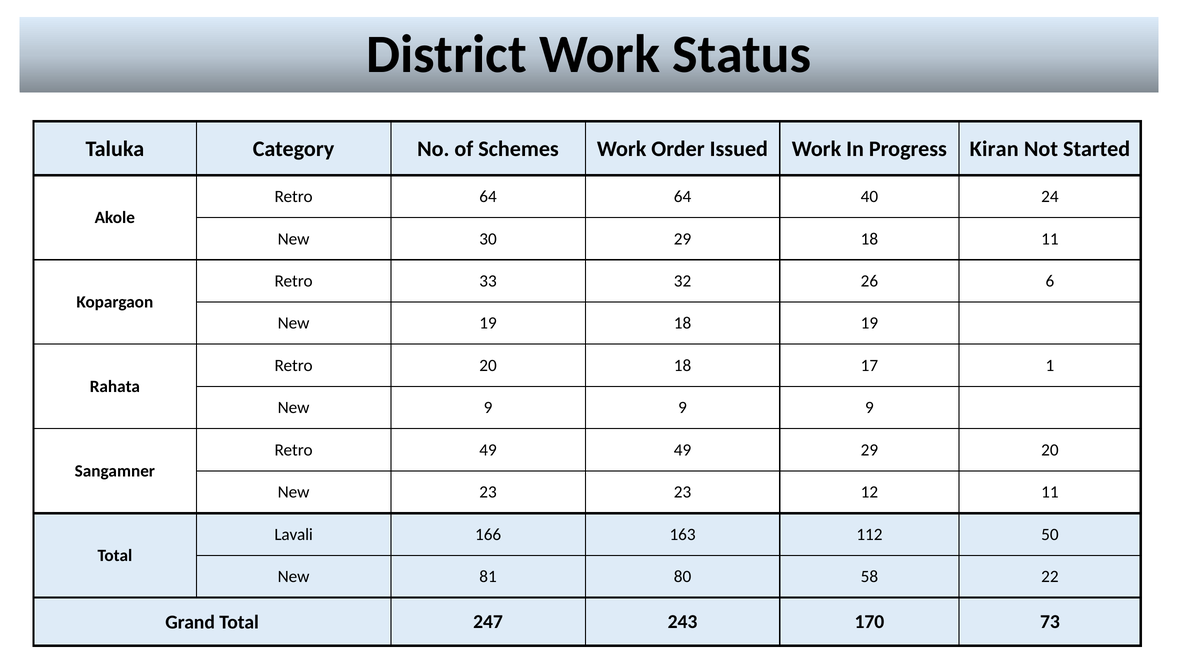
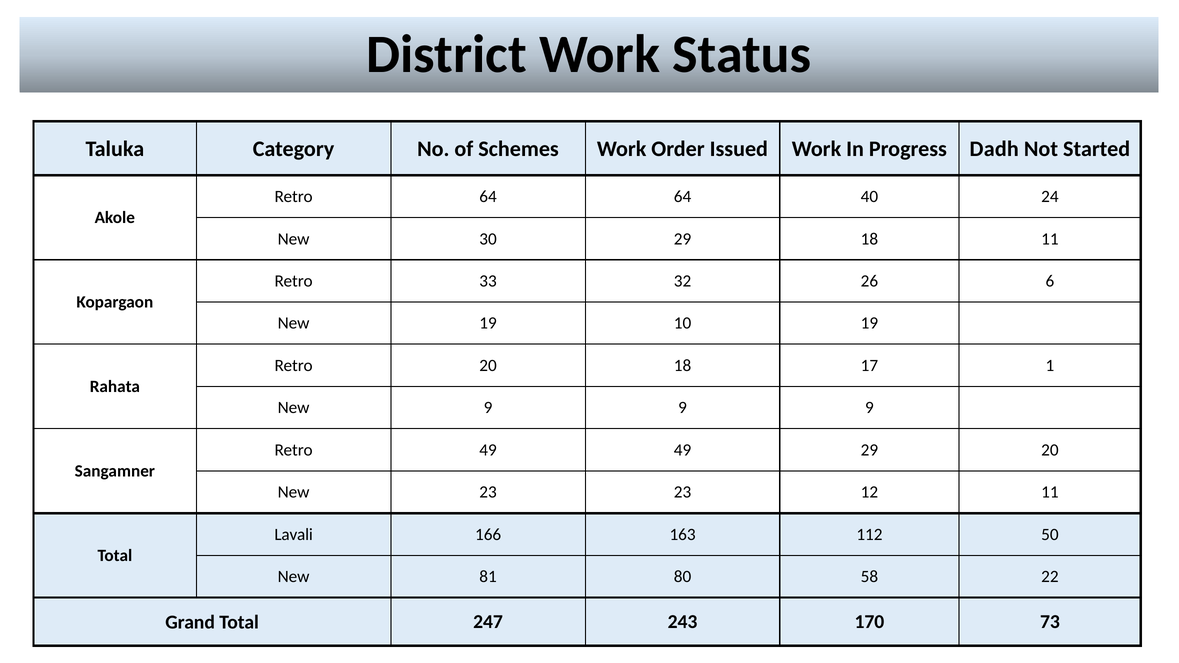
Kiran: Kiran -> Dadh (994, 149)
19 18: 18 -> 10 (683, 323)
